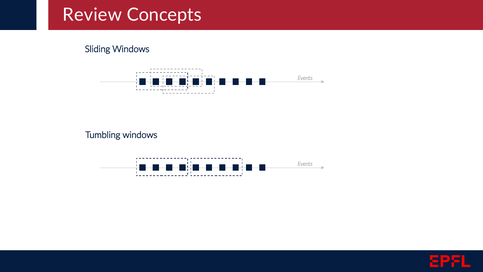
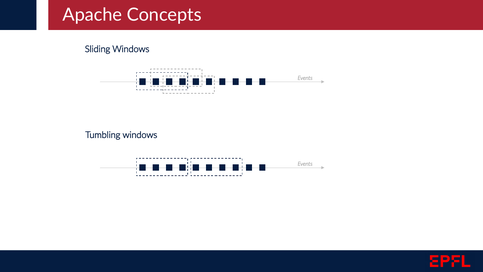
Review: Review -> Apache (92, 15)
